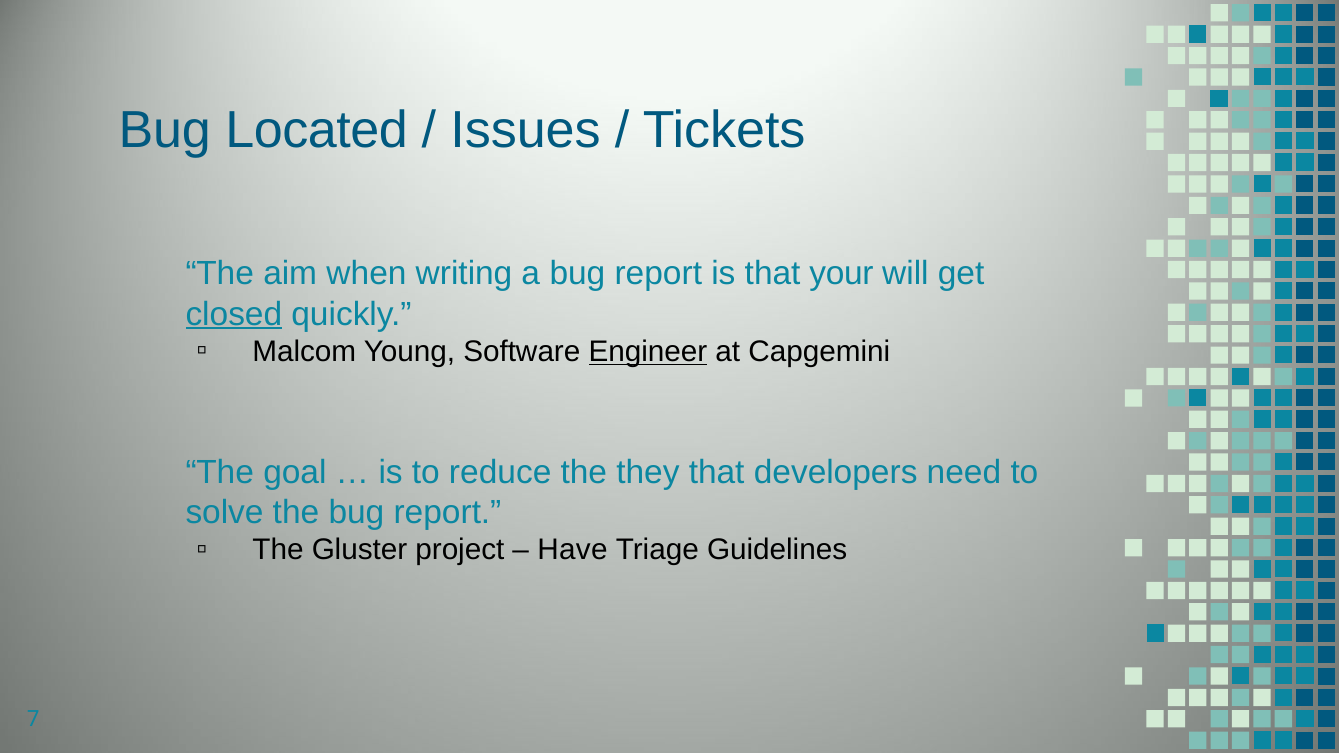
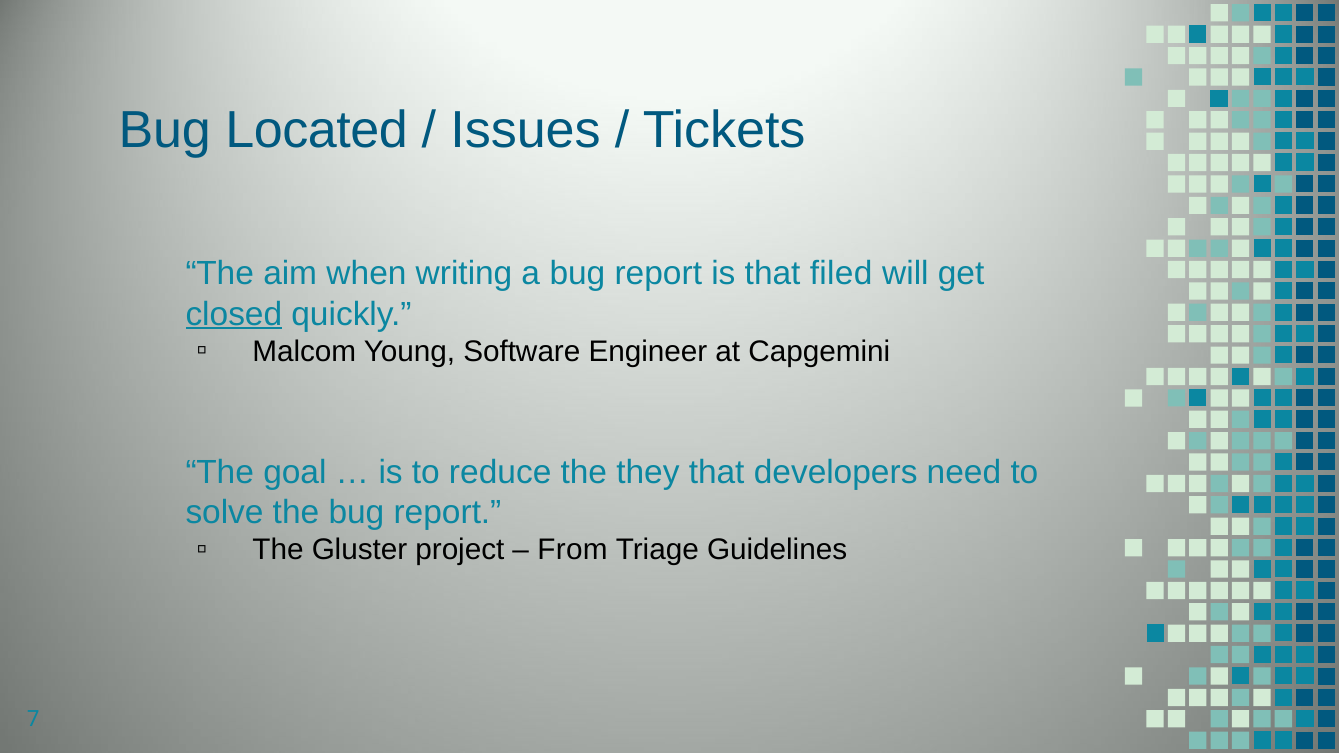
your: your -> filed (841, 274)
Engineer underline: present -> none (648, 352)
Have: Have -> From (573, 550)
